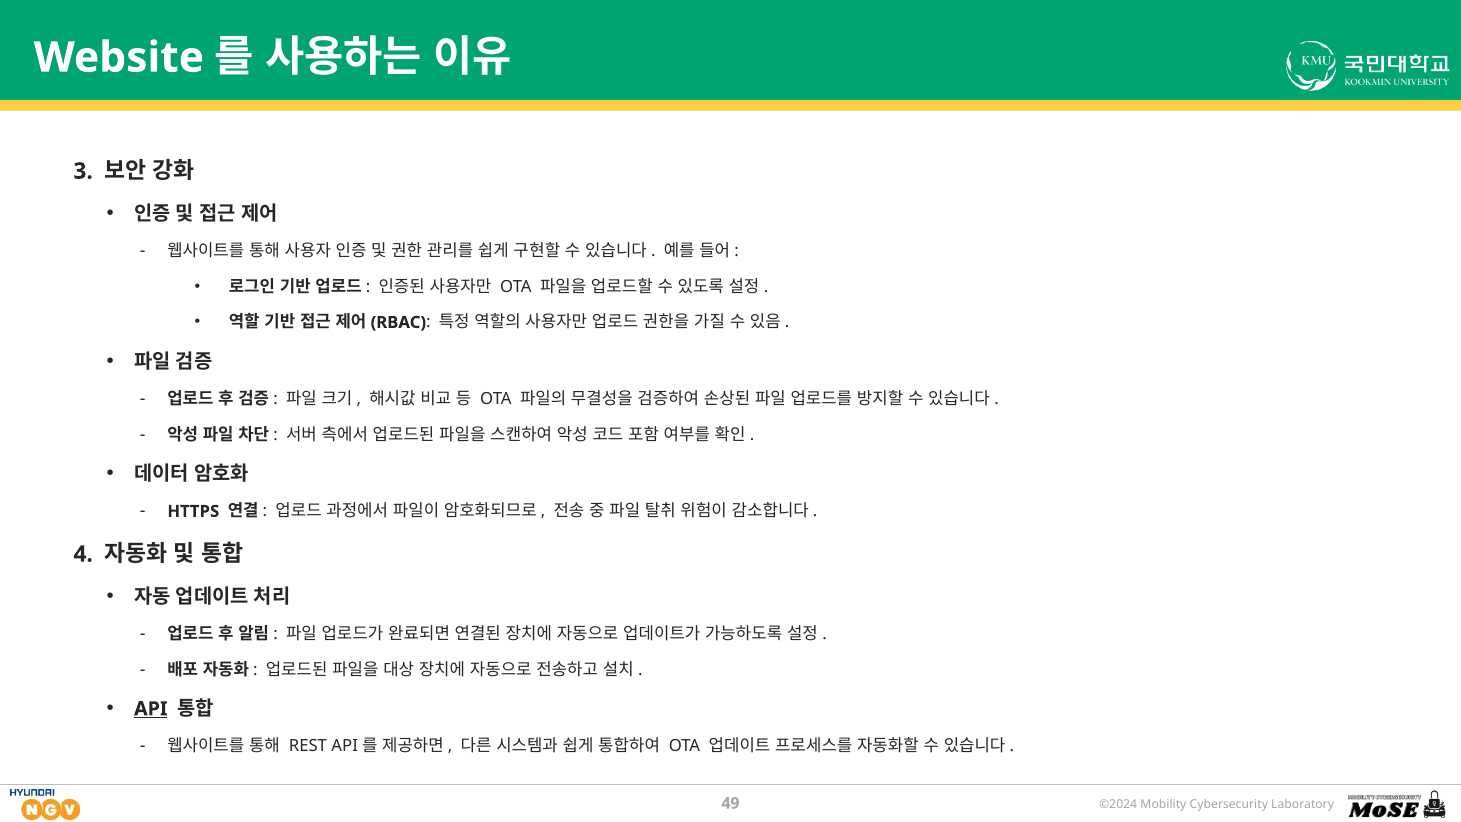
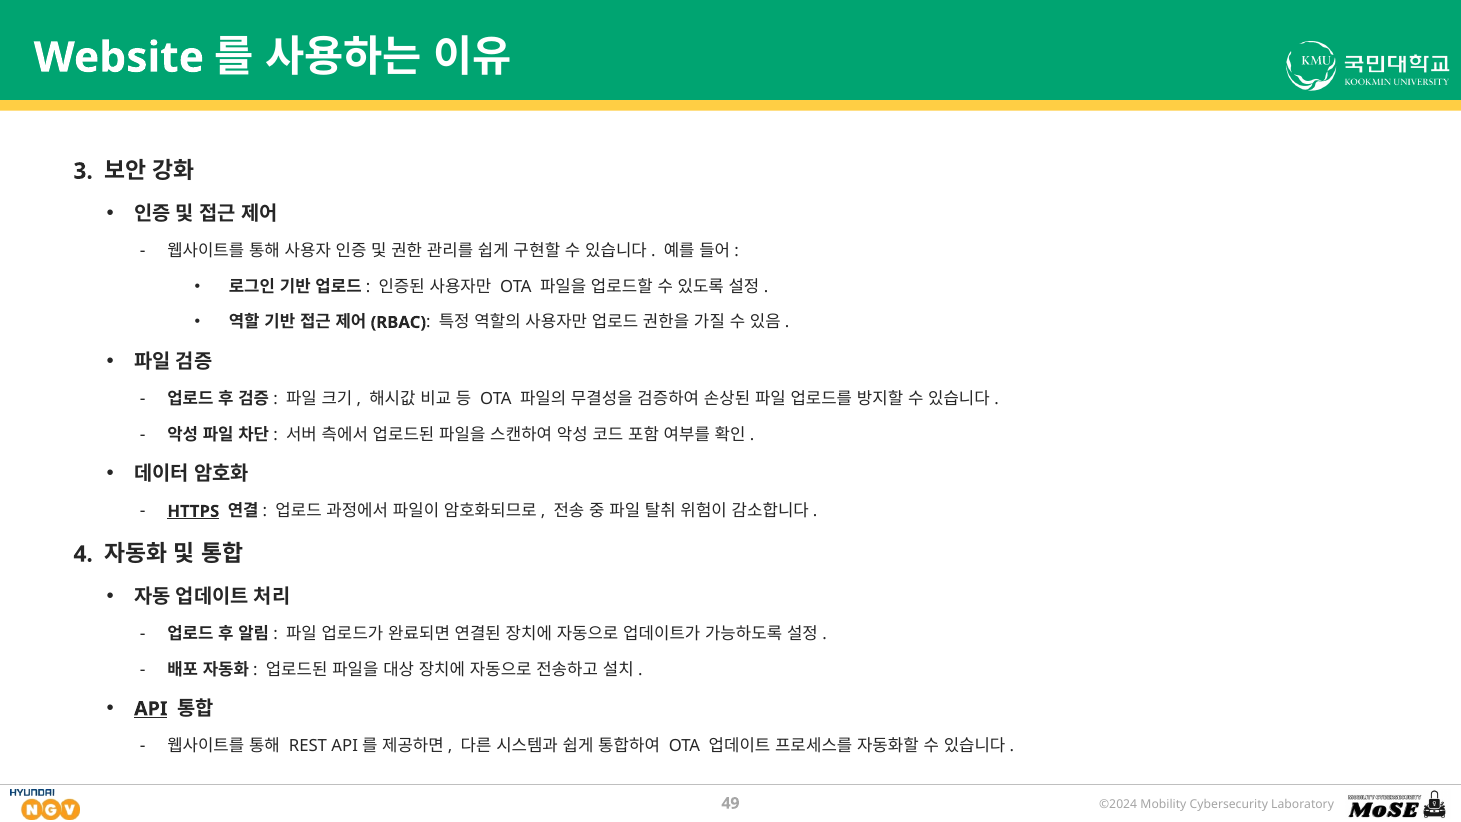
HTTPS underline: none -> present (193, 511)
